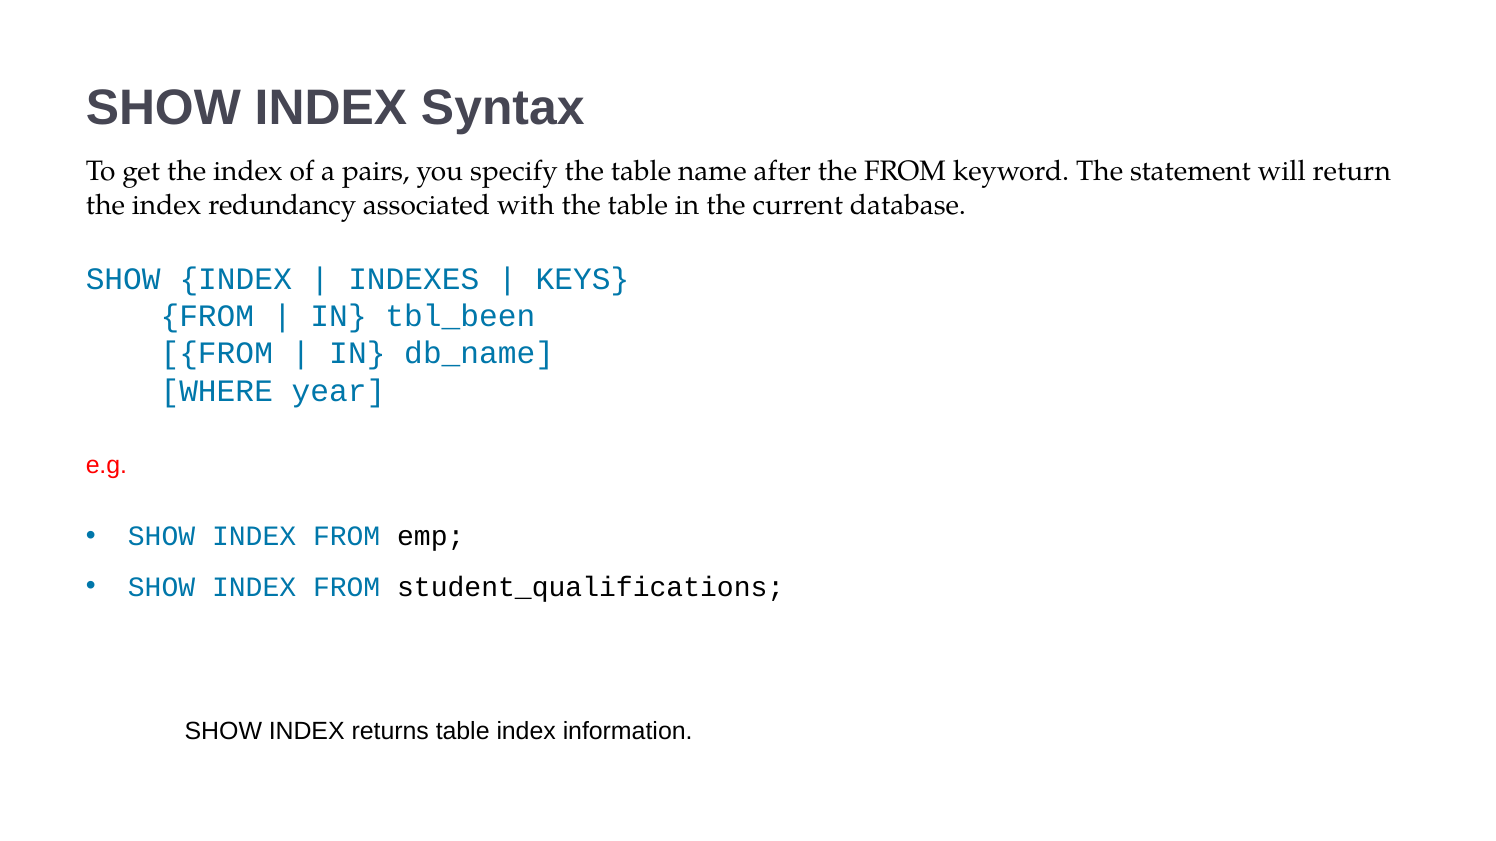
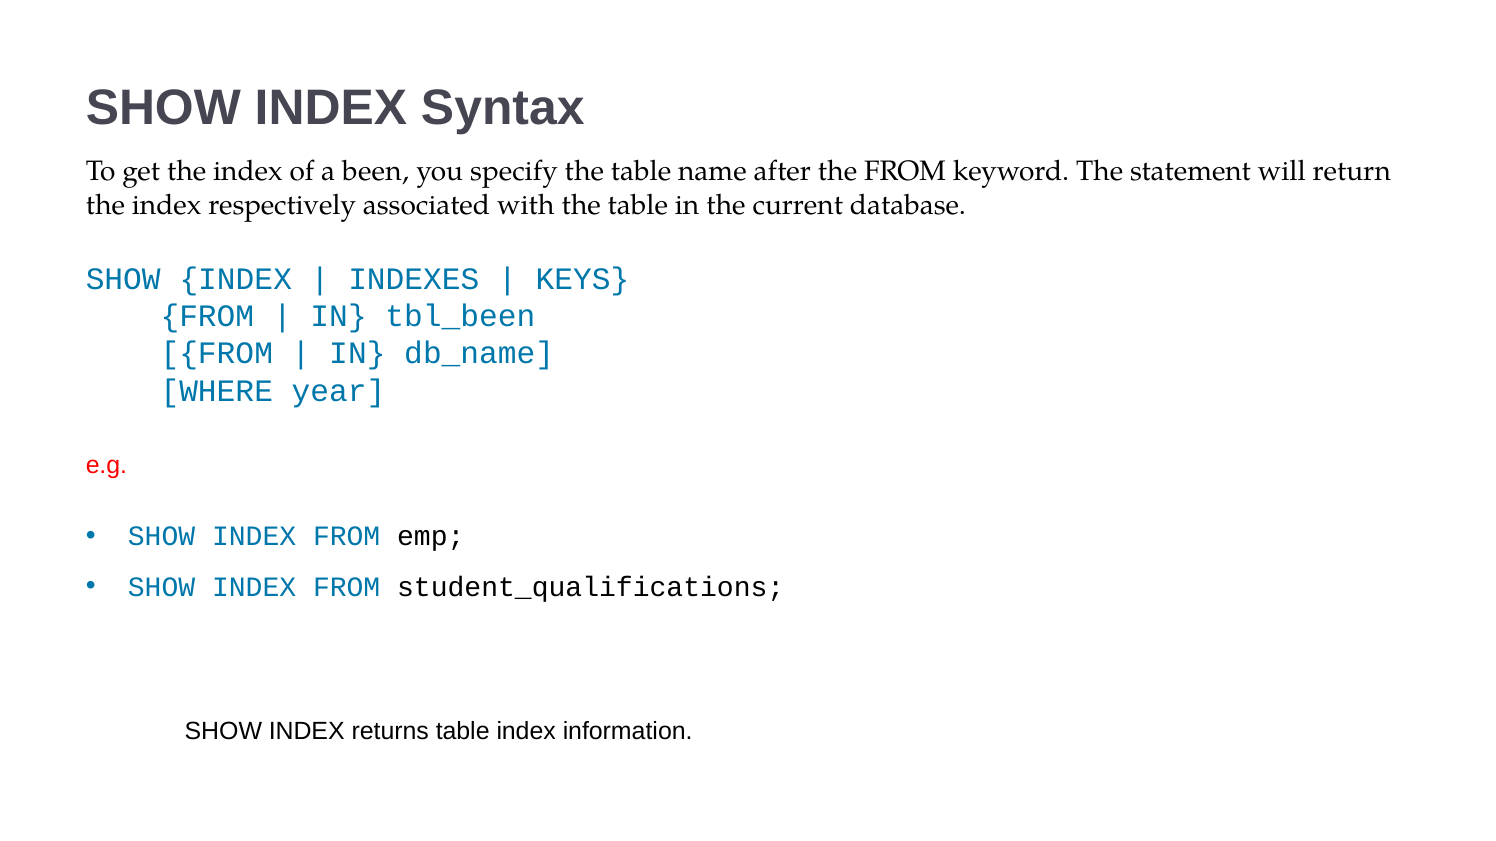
pairs: pairs -> been (376, 171)
redundancy: redundancy -> respectively (282, 205)
